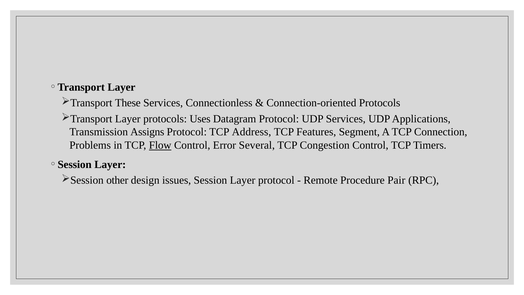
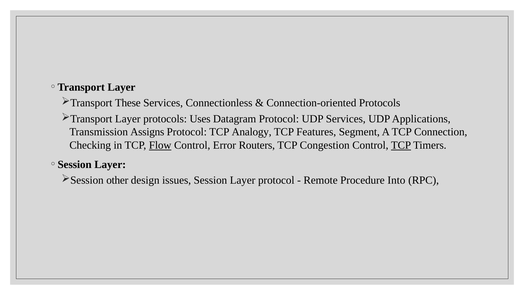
Address: Address -> Analogy (252, 132)
Problems: Problems -> Checking (90, 145)
Several: Several -> Routers (257, 145)
TCP underline: none -> present (401, 145)
Pair: Pair -> Into (396, 180)
